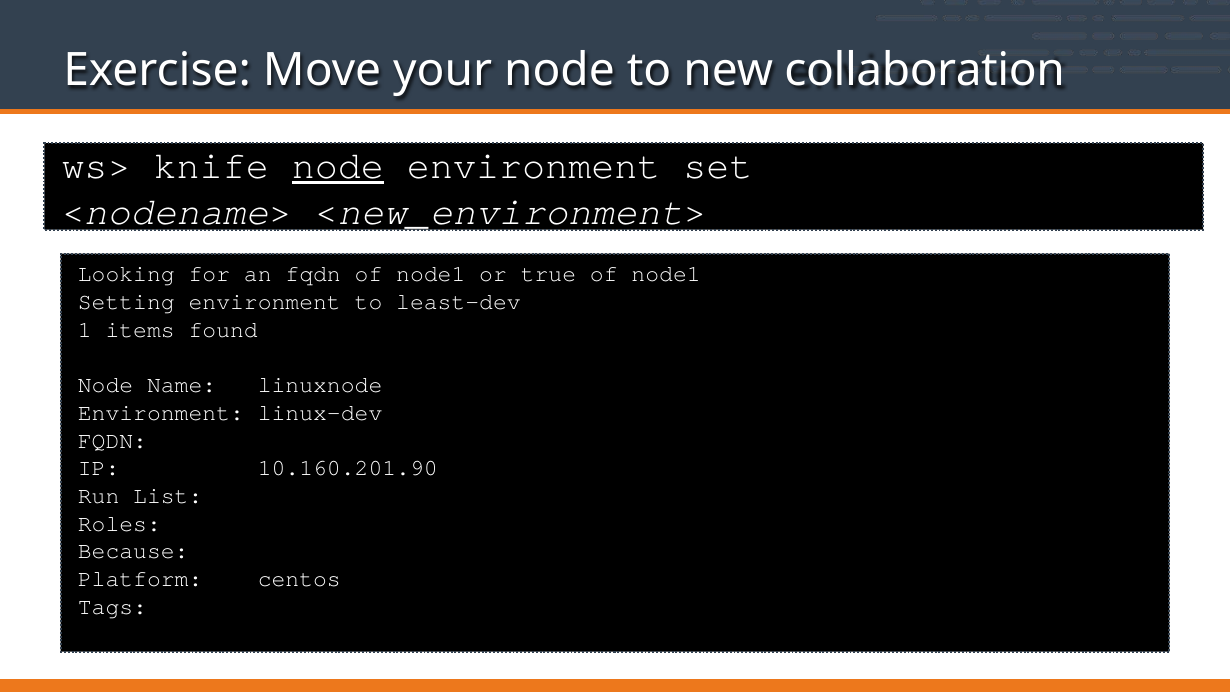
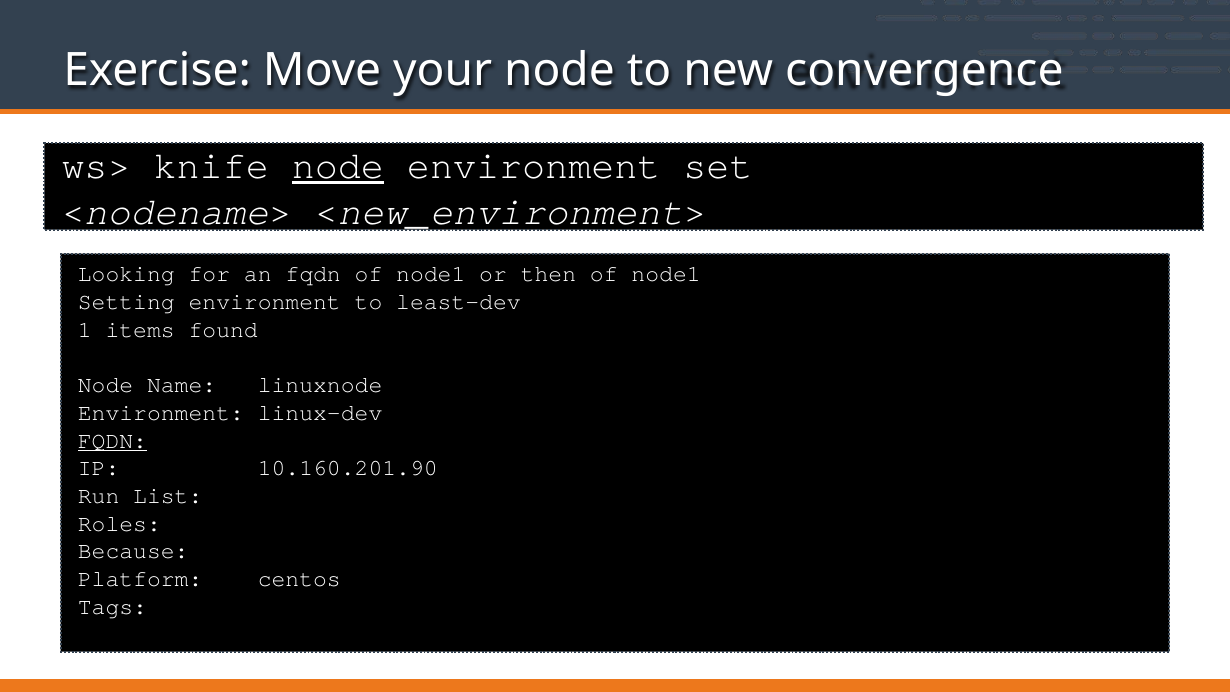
collaboration: collaboration -> convergence (924, 71)
true: true -> then (548, 274)
FQDN underline: none -> present (112, 440)
